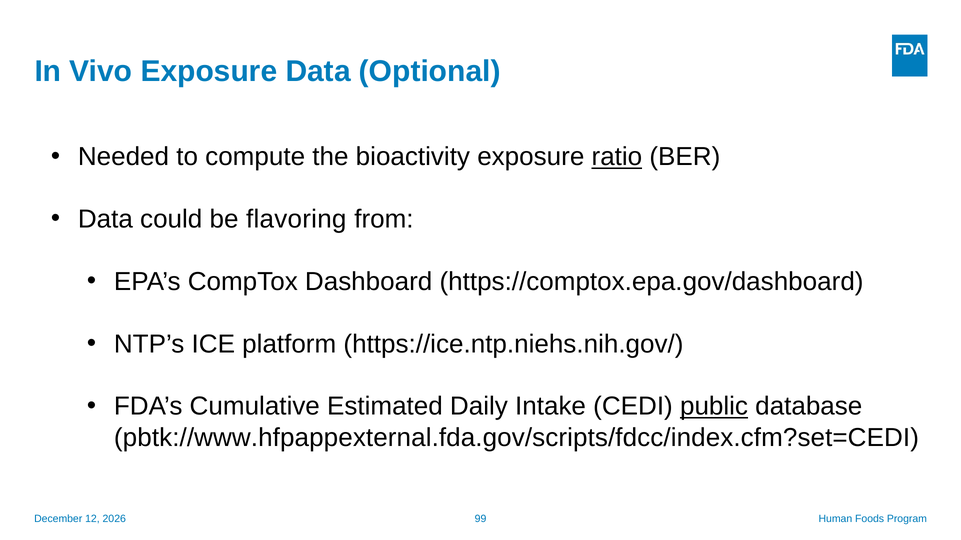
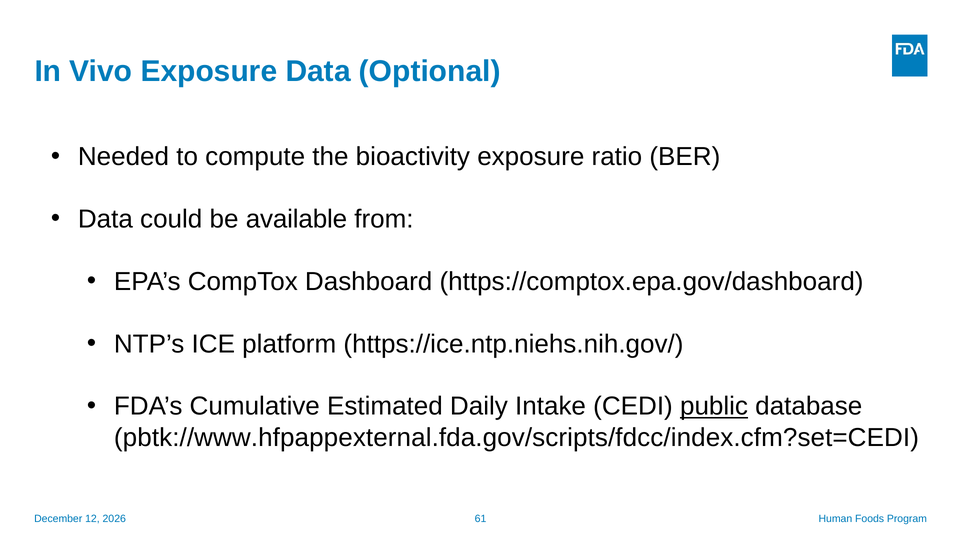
ratio underline: present -> none (617, 157)
flavoring: flavoring -> available (296, 219)
99: 99 -> 61 (481, 520)
